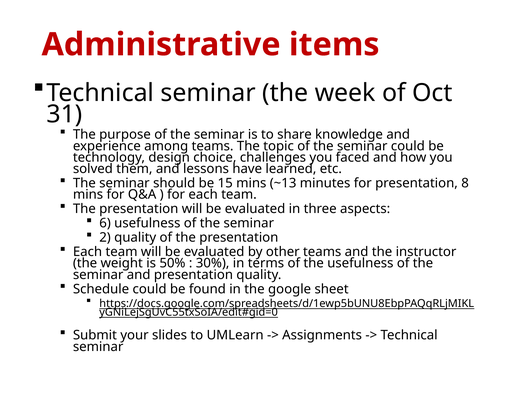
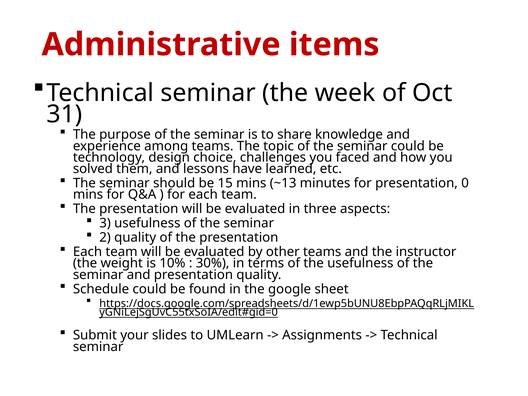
8: 8 -> 0 (465, 183)
6: 6 -> 3 (105, 223)
50%: 50% -> 10% (172, 263)
